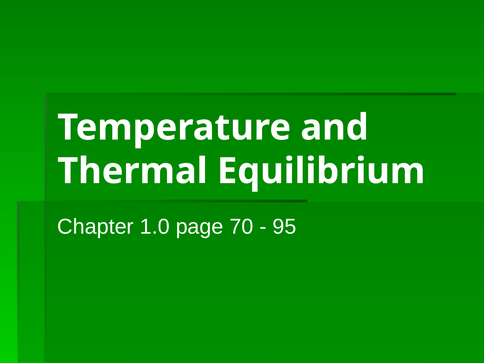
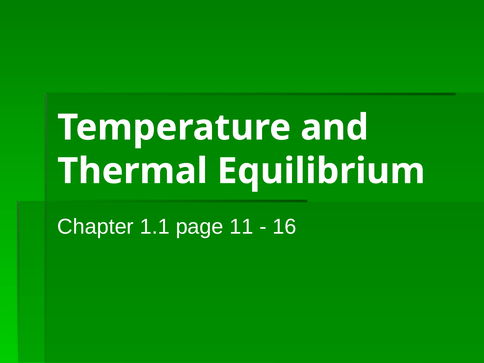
1.0: 1.0 -> 1.1 (155, 227)
70: 70 -> 11 (241, 227)
95: 95 -> 16 (284, 227)
